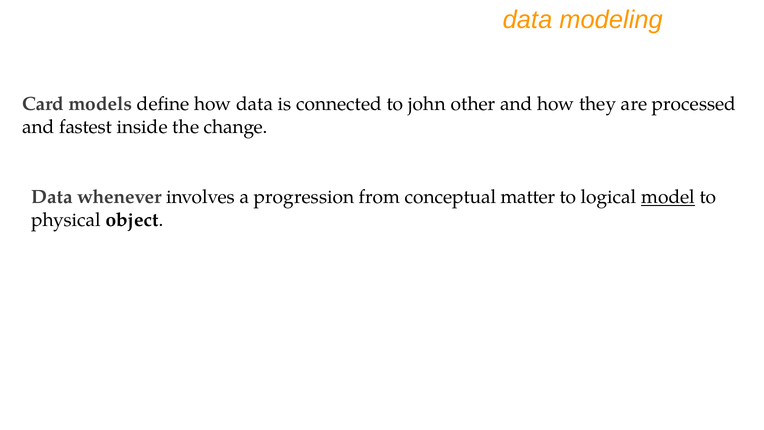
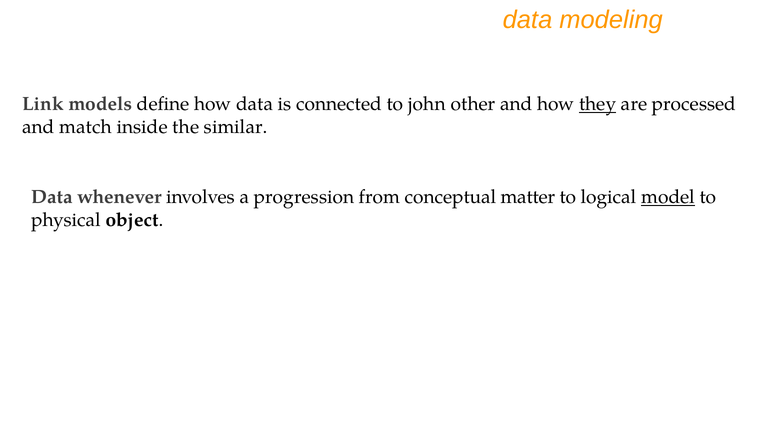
Card: Card -> Link (43, 104)
they underline: none -> present (598, 104)
fastest: fastest -> match (86, 127)
change: change -> similar (236, 127)
